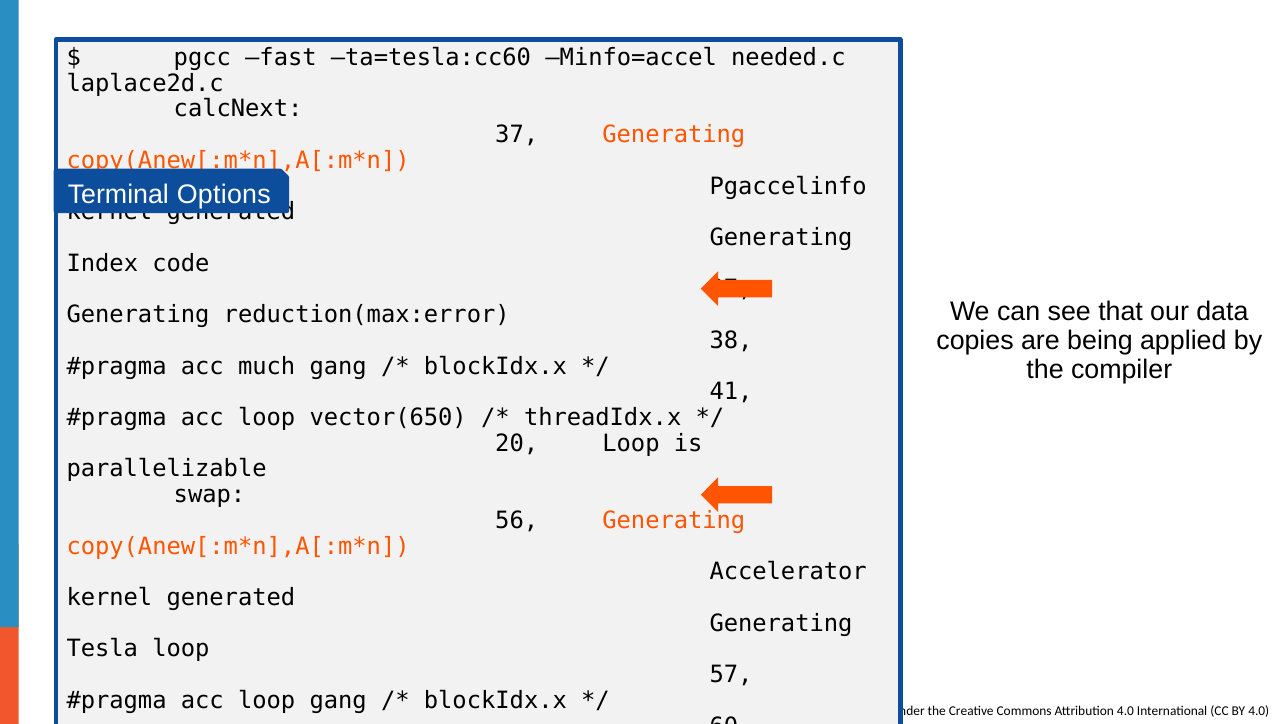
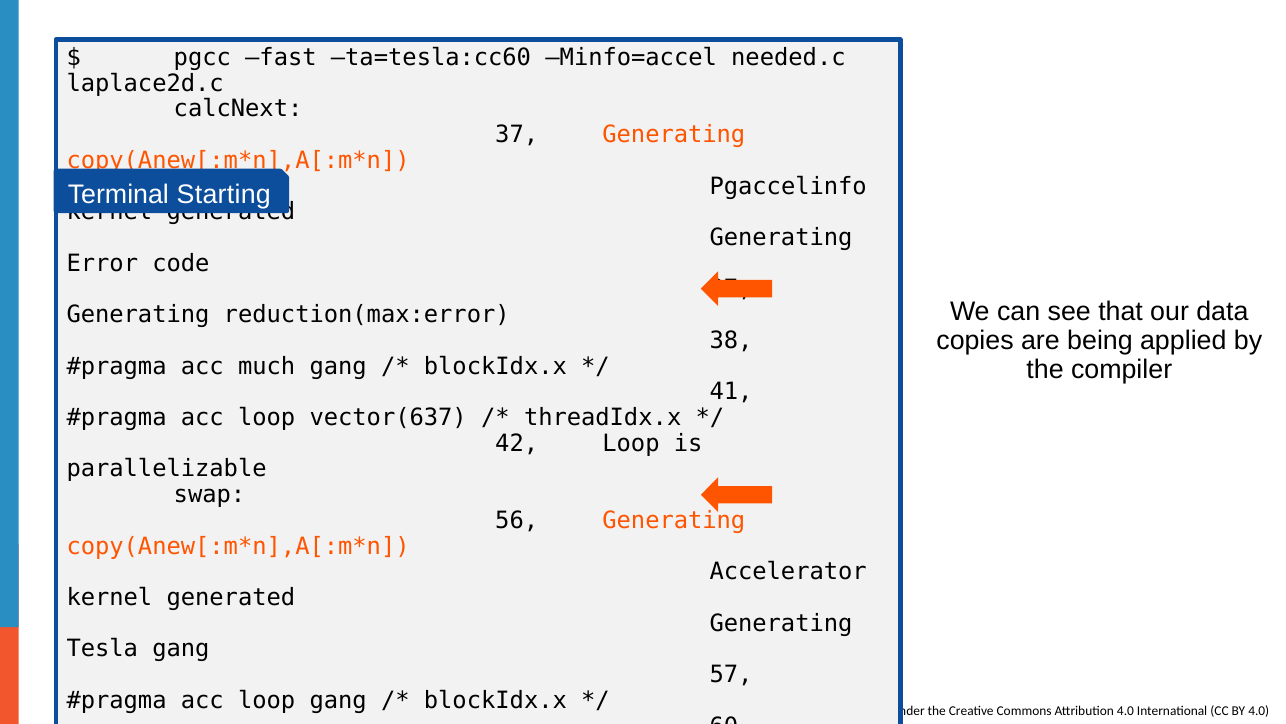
Options: Options -> Starting (224, 194)
Index: Index -> Error (102, 263)
vector(650: vector(650 -> vector(637 (388, 417)
20: 20 -> 42 (517, 443)
Tesla loop: loop -> gang (181, 649)
